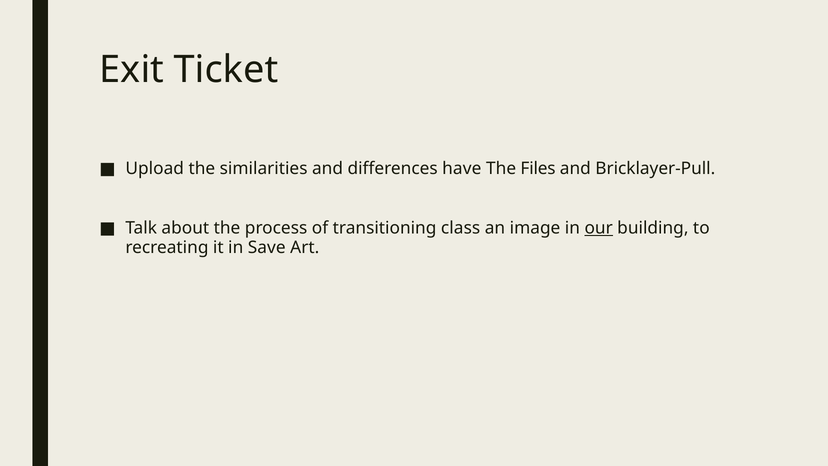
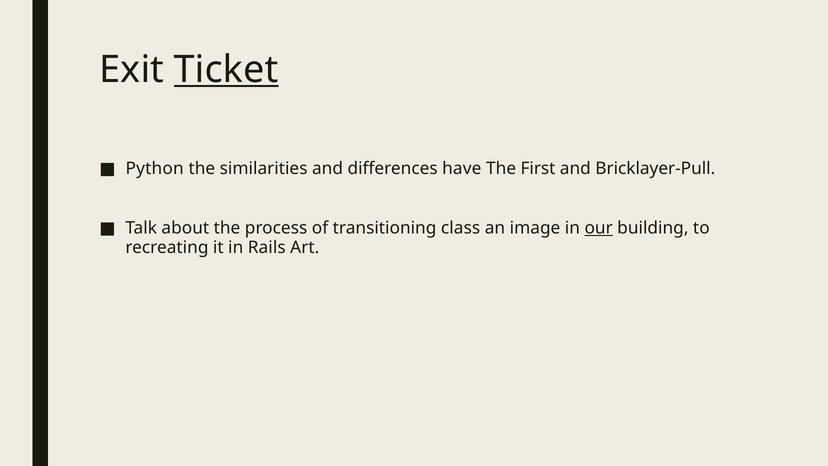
Ticket underline: none -> present (226, 70)
Upload: Upload -> Python (155, 168)
Files: Files -> First (538, 168)
Save: Save -> Rails (267, 247)
